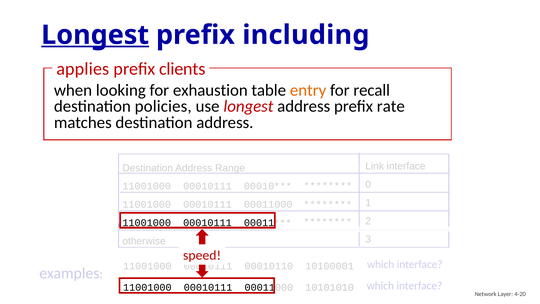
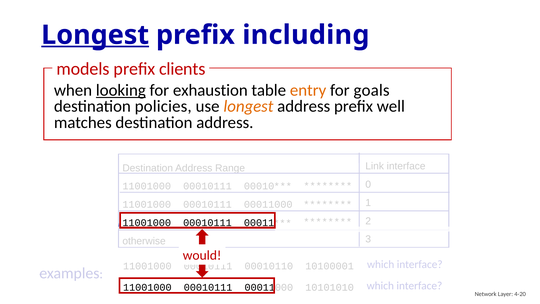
applies: applies -> models (83, 69)
looking underline: none -> present (121, 90)
recall: recall -> goals (372, 90)
longest colour: red -> orange (248, 106)
rate: rate -> well (391, 106)
speed: speed -> would (202, 255)
